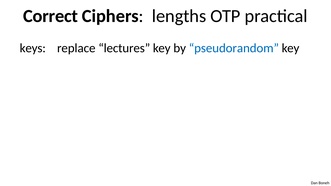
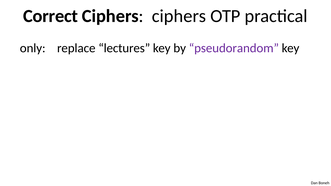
Ciphers lengths: lengths -> ciphers (179, 16)
keys: keys -> only (33, 48)
pseudorandom colour: blue -> purple (234, 48)
